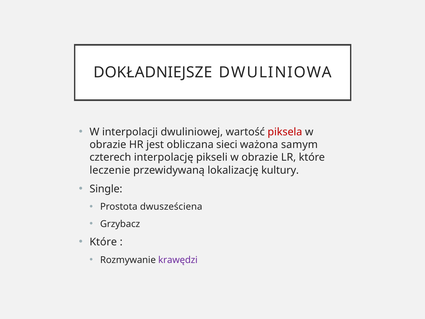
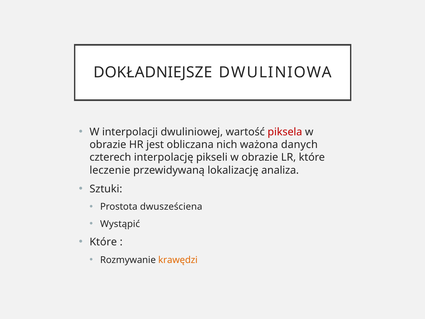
sieci: sieci -> nich (227, 145)
samym: samym -> danych (299, 145)
kultury: kultury -> analiza (280, 170)
Single: Single -> Sztuki (106, 189)
Grzybacz: Grzybacz -> Wystąpić (120, 224)
krawędzi colour: purple -> orange (178, 260)
